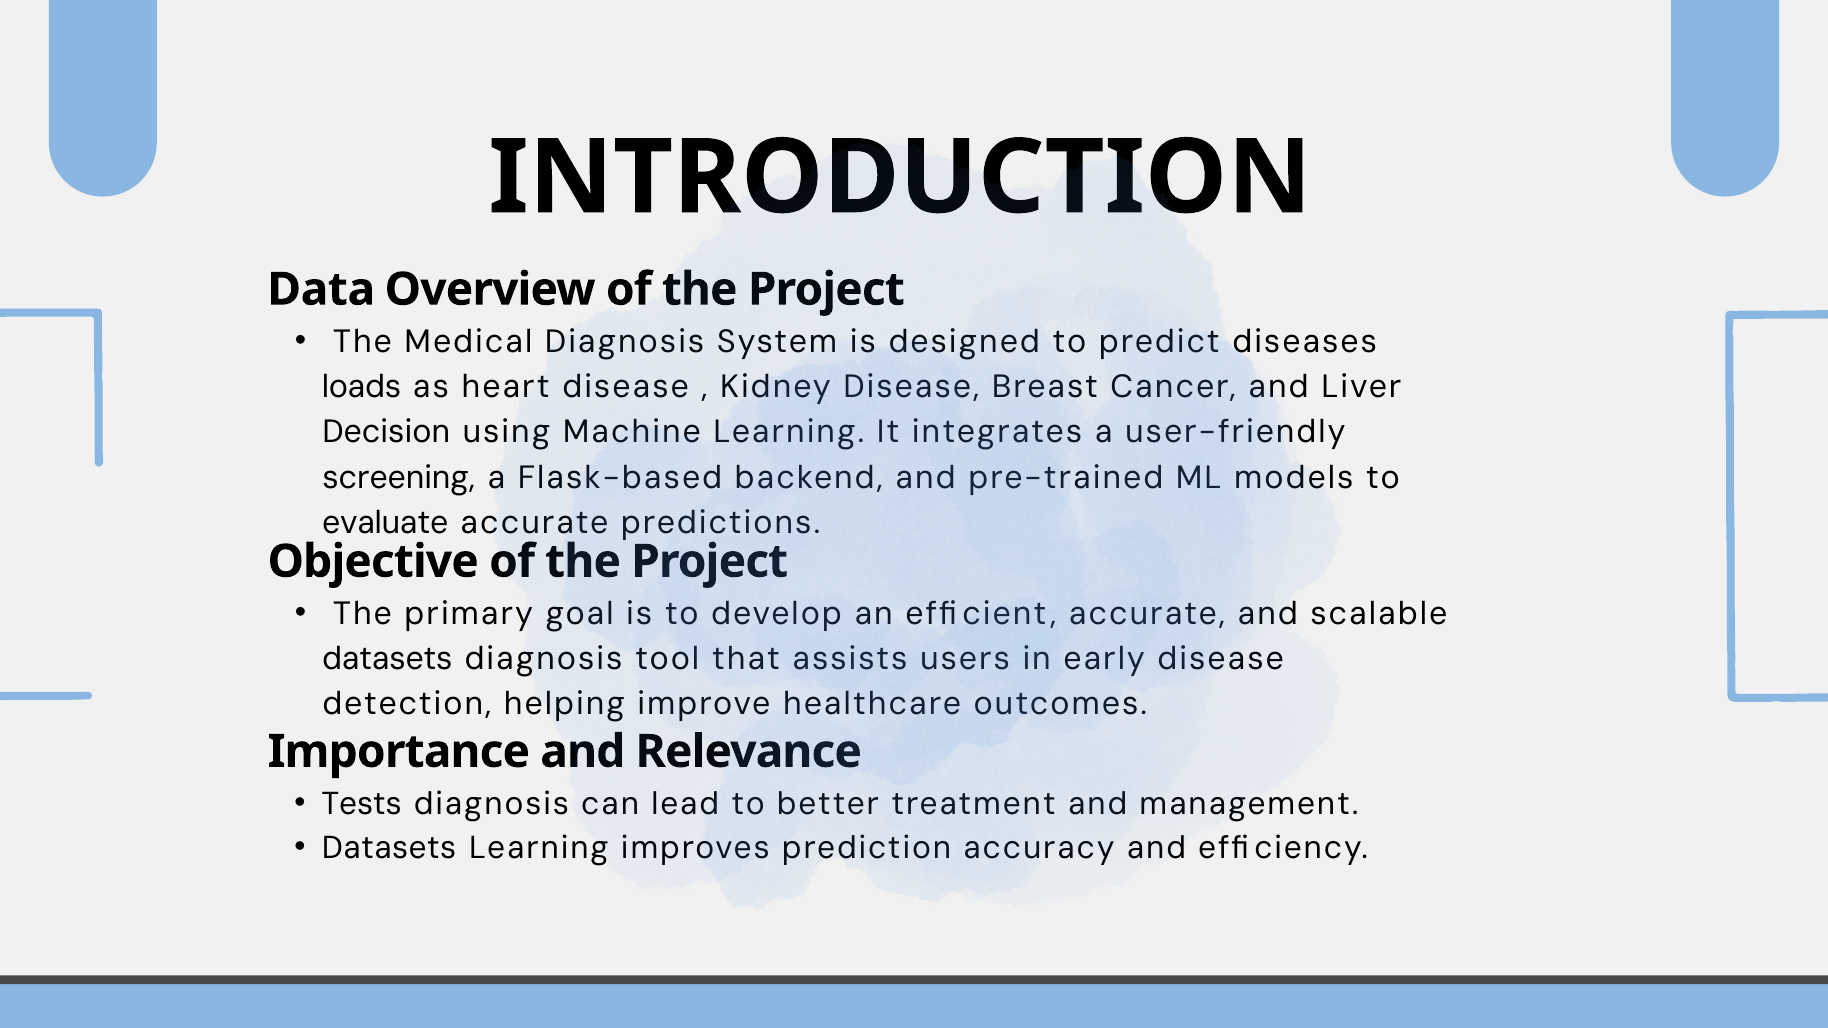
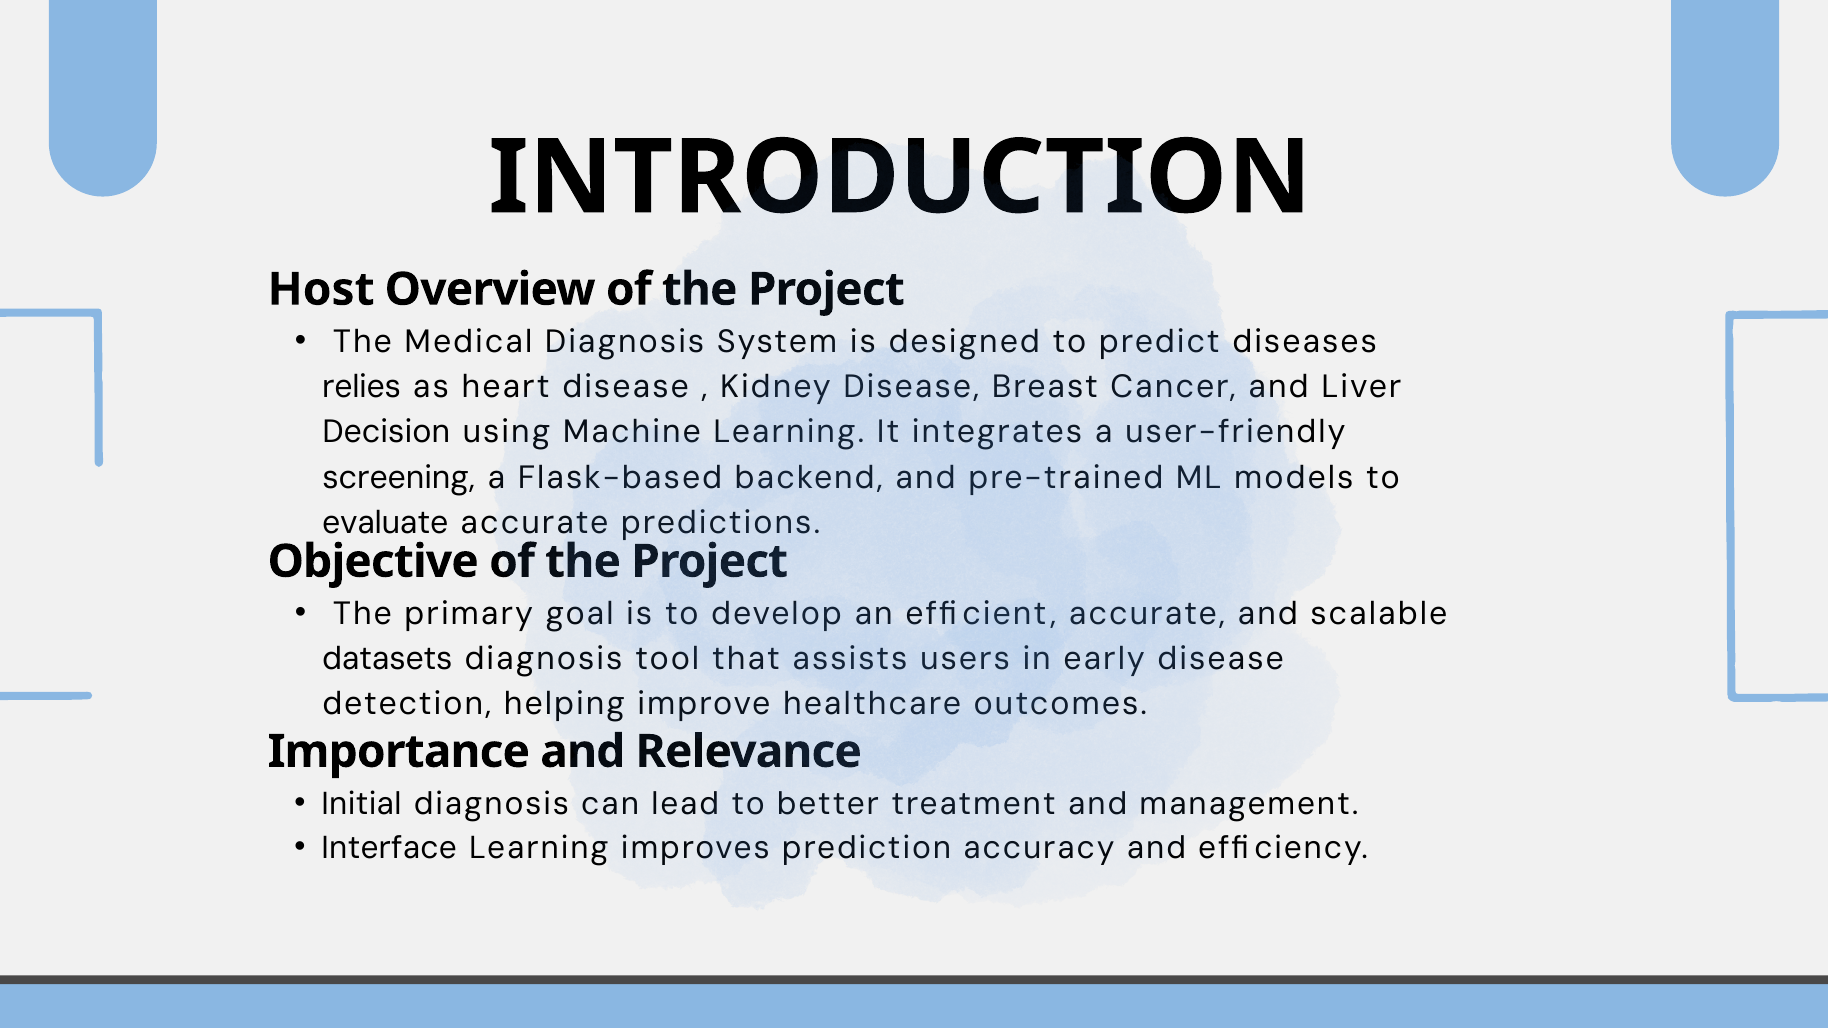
Data: Data -> Host (321, 290)
loads: loads -> relies (362, 387)
Tests: Tests -> Initial (361, 804)
Datasets: Datasets -> Interface (389, 848)
